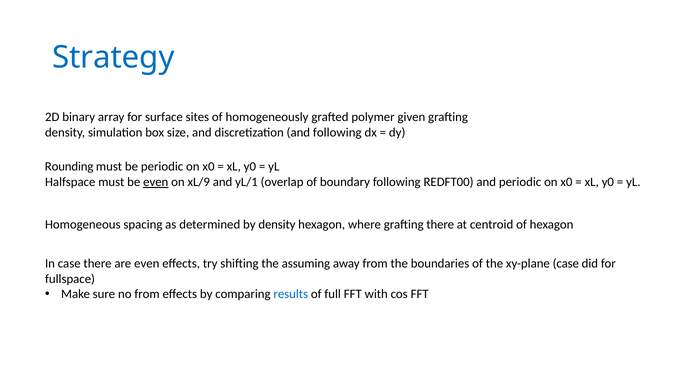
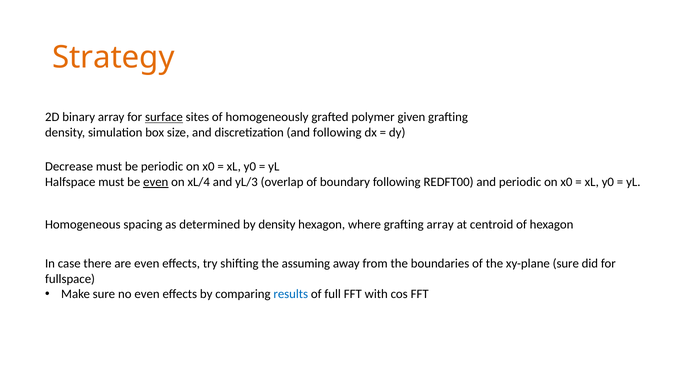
Strategy colour: blue -> orange (113, 57)
surface underline: none -> present (164, 117)
Rounding: Rounding -> Decrease (69, 167)
xL/9: xL/9 -> xL/4 (199, 182)
yL/1: yL/1 -> yL/3 (246, 182)
grafting there: there -> array (440, 225)
xy-plane case: case -> sure (566, 264)
no from: from -> even (147, 294)
